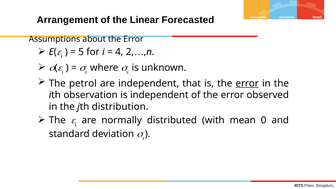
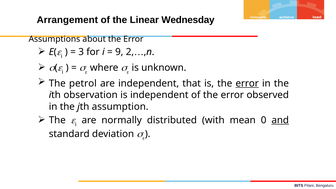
Forecasted: Forecasted -> Wednesday (188, 20)
5: 5 -> 3 (81, 52)
4: 4 -> 9 (119, 52)
distribution: distribution -> assumption (120, 107)
and underline: none -> present (280, 120)
